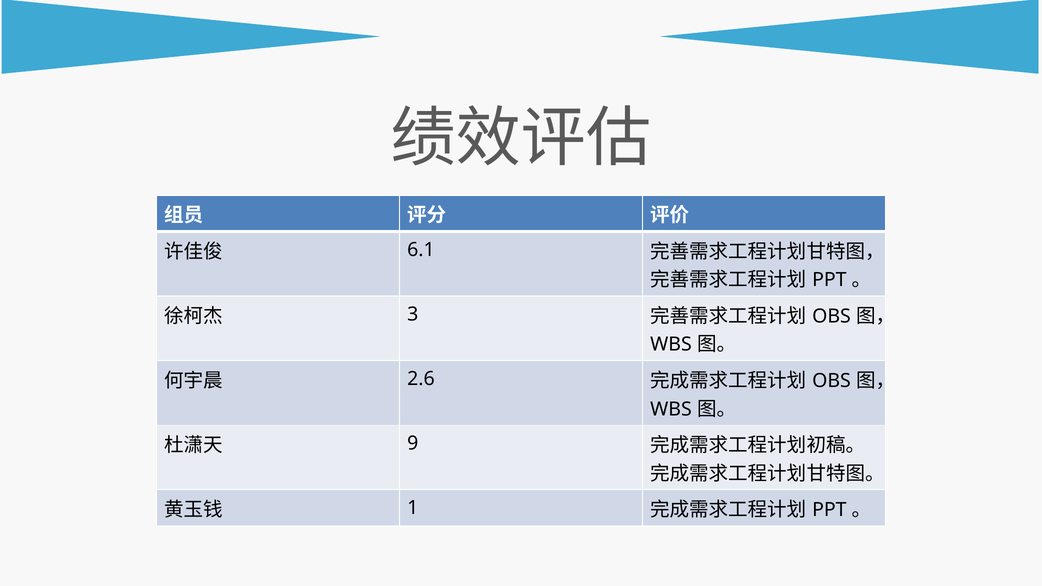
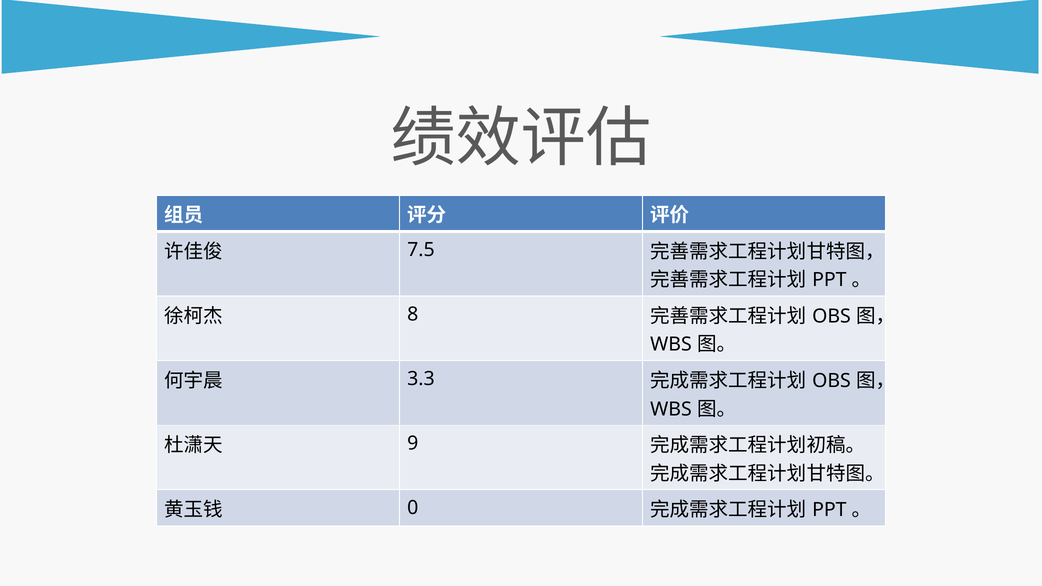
6.1: 6.1 -> 7.5 (421, 250)
3: 3 -> 8 (413, 314)
2.6: 2.6 -> 3.3 (421, 379)
1: 1 -> 0 (413, 508)
